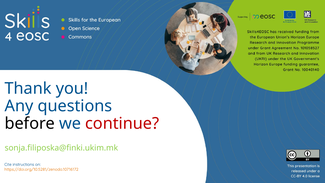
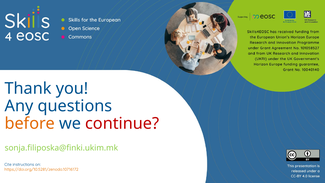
before colour: black -> orange (30, 123)
